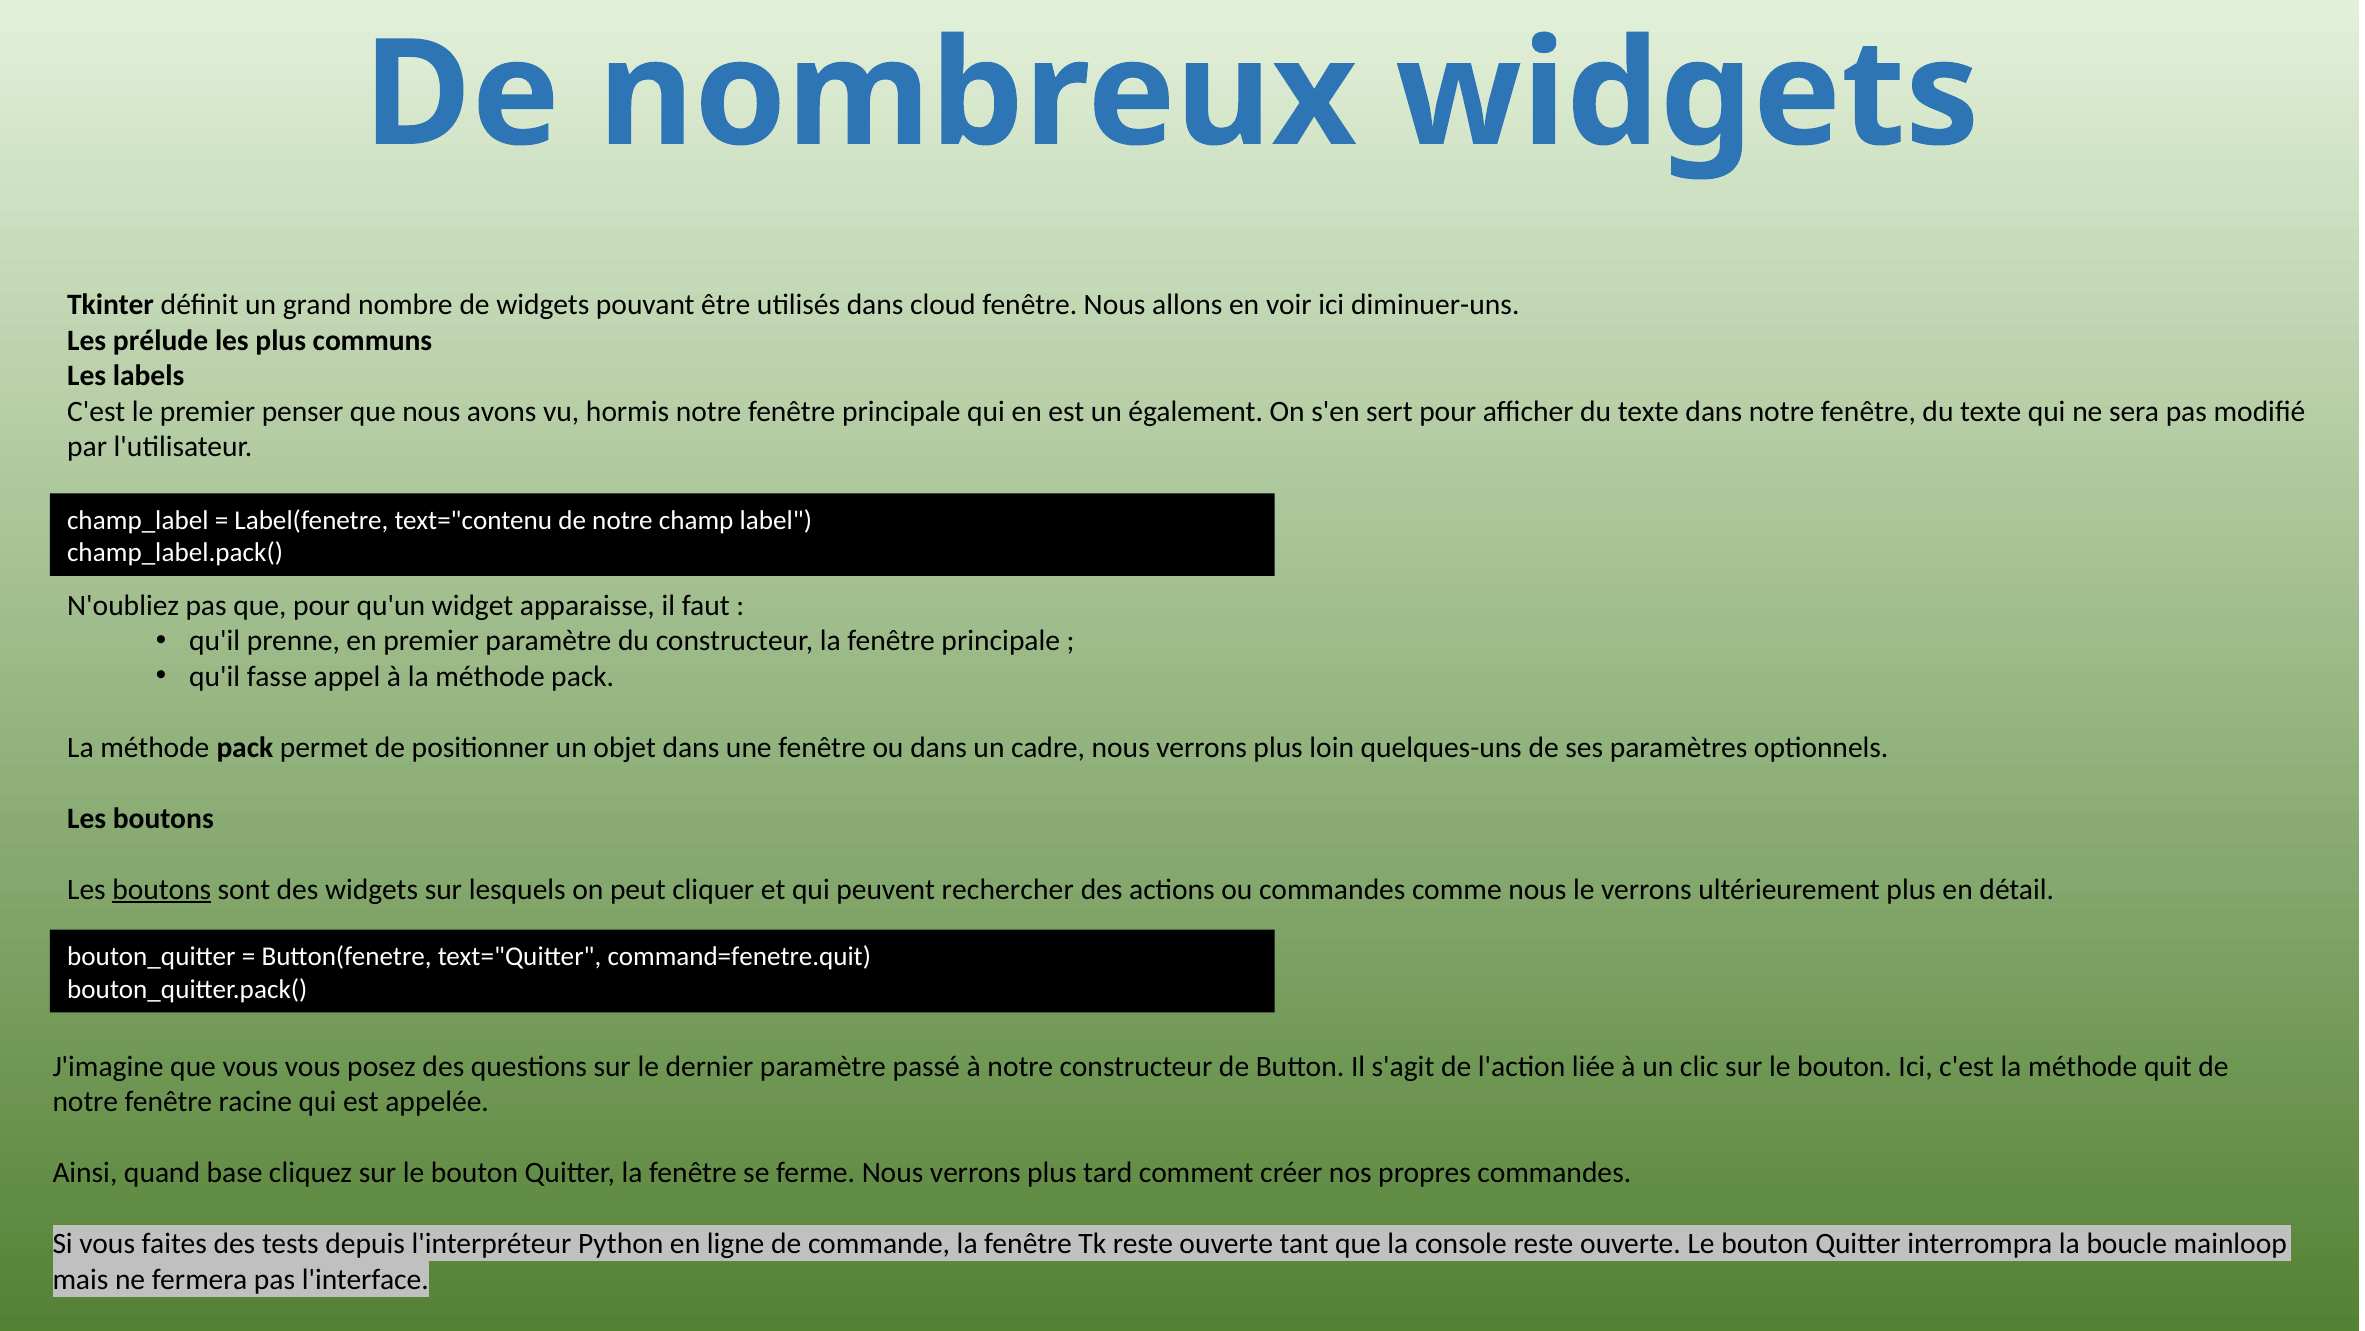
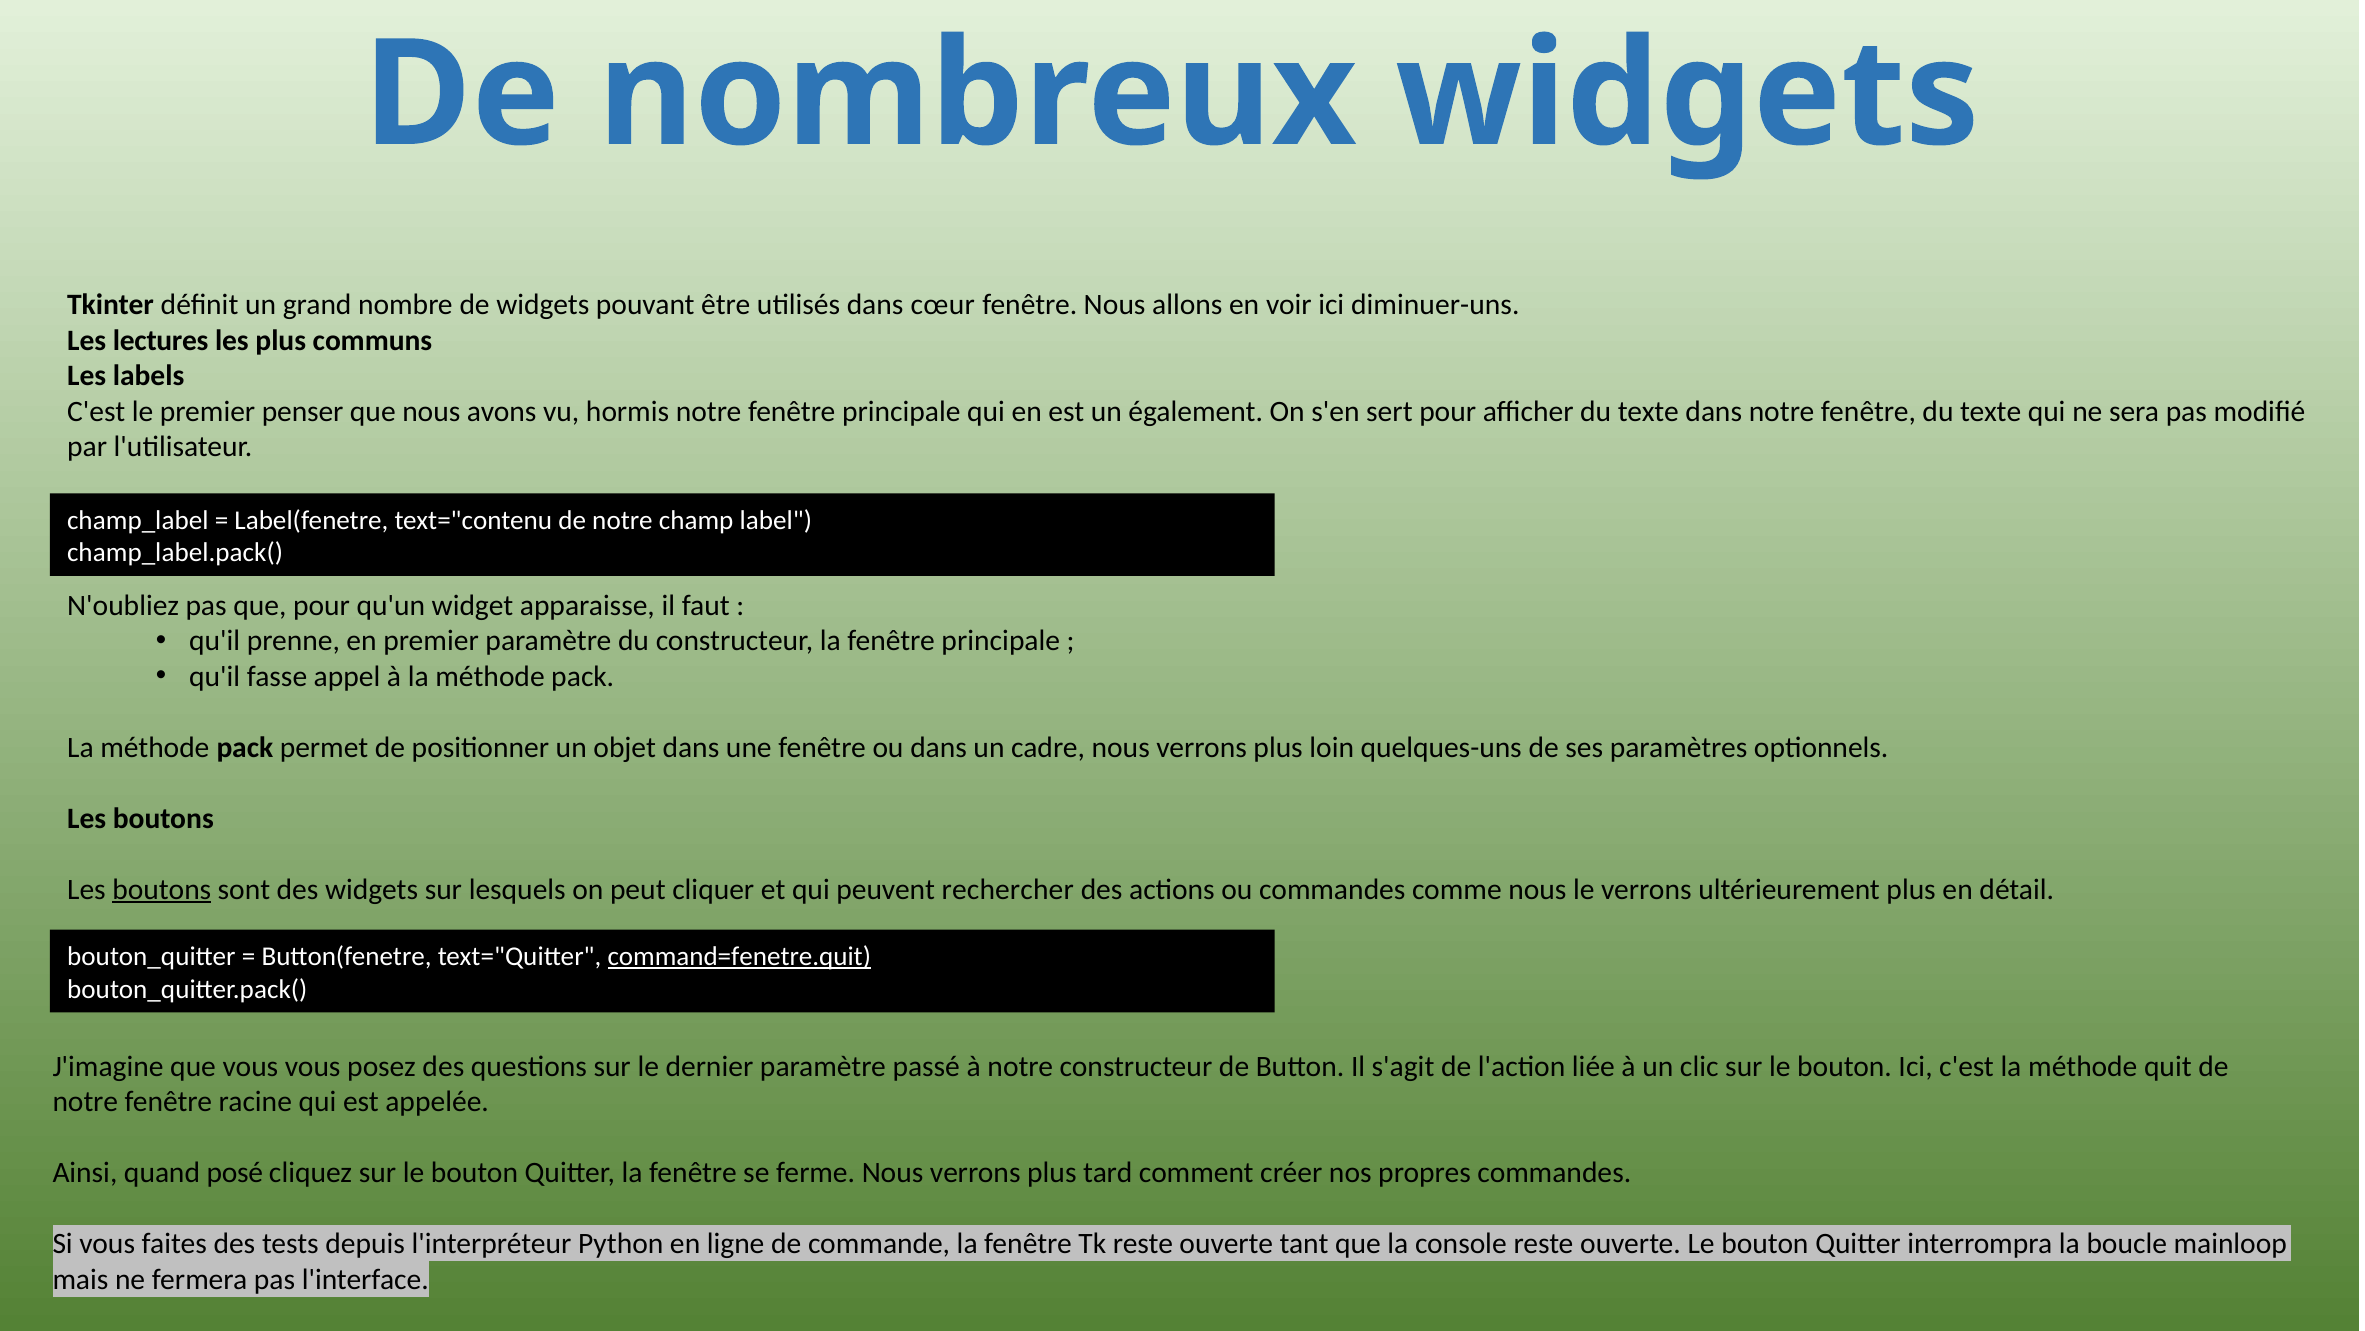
cloud: cloud -> cœur (943, 305)
prélude: prélude -> lectures (161, 340)
command=fenetre.quit underline: none -> present (739, 956)
base: base -> posé (235, 1172)
